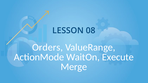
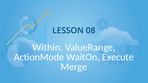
Orders: Orders -> Within (48, 48)
